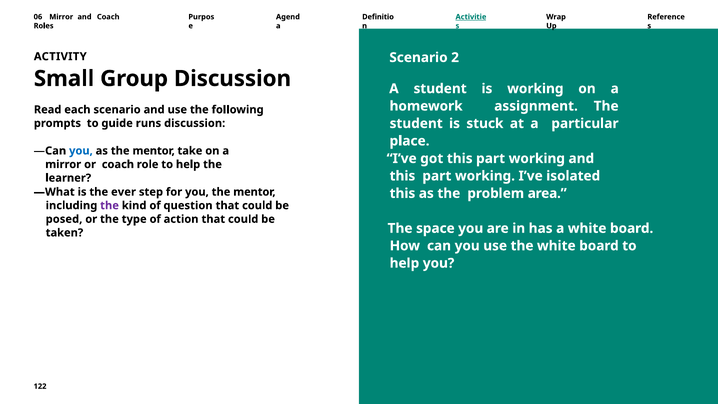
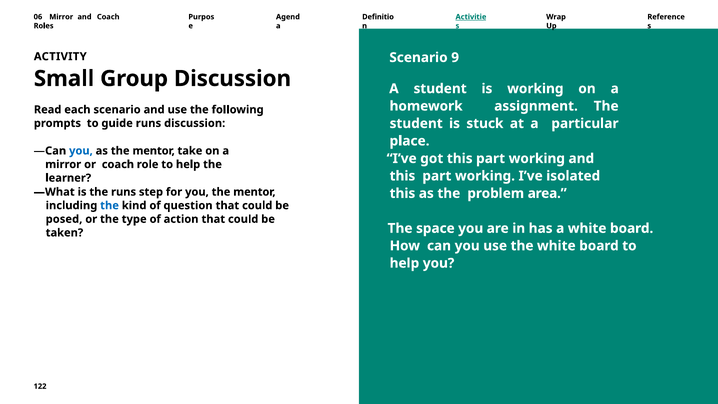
2: 2 -> 9 (455, 58)
the ever: ever -> runs (124, 192)
the colour: purple -> blue (110, 205)
